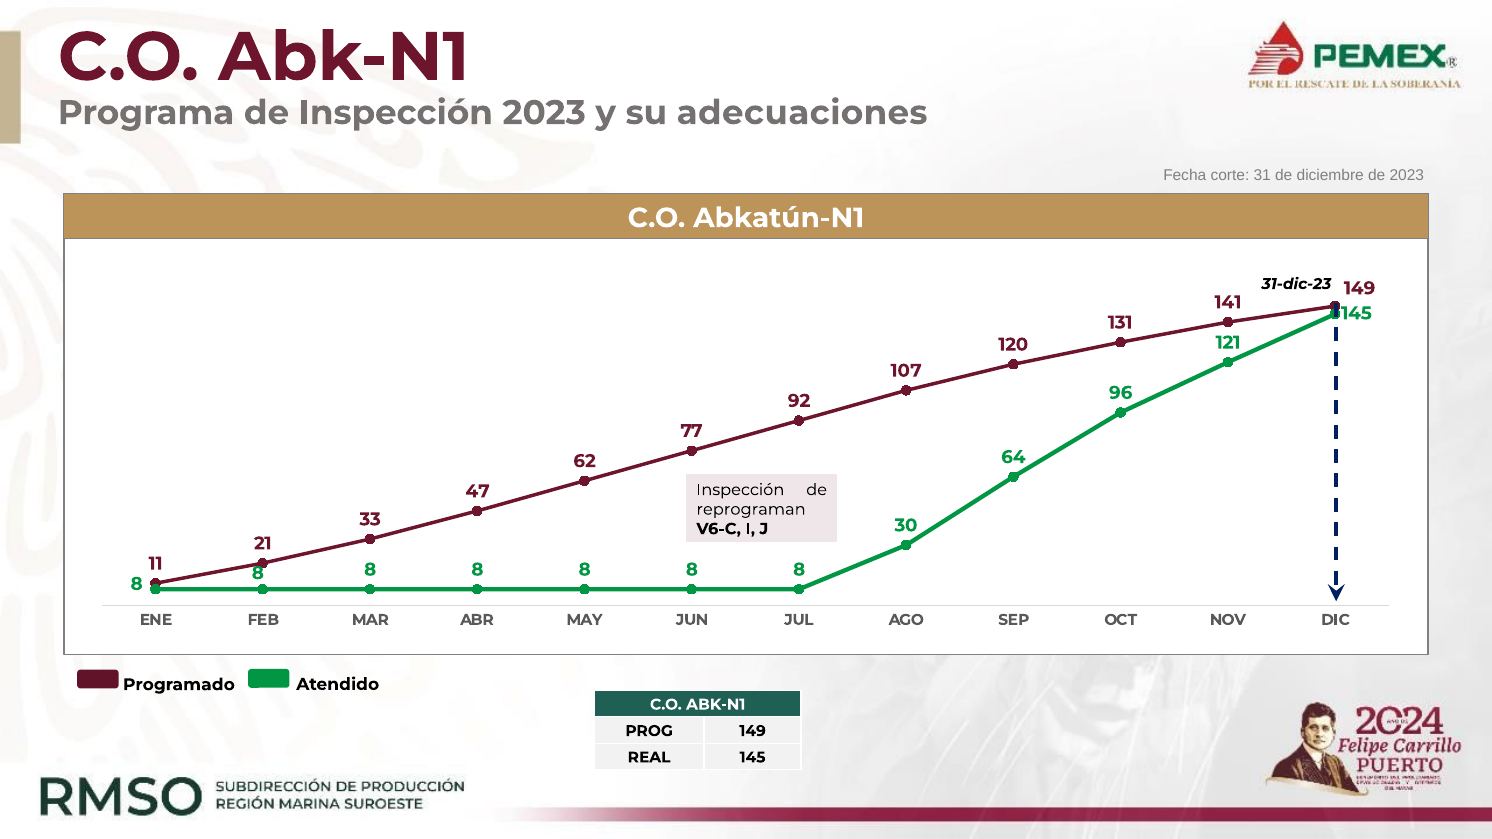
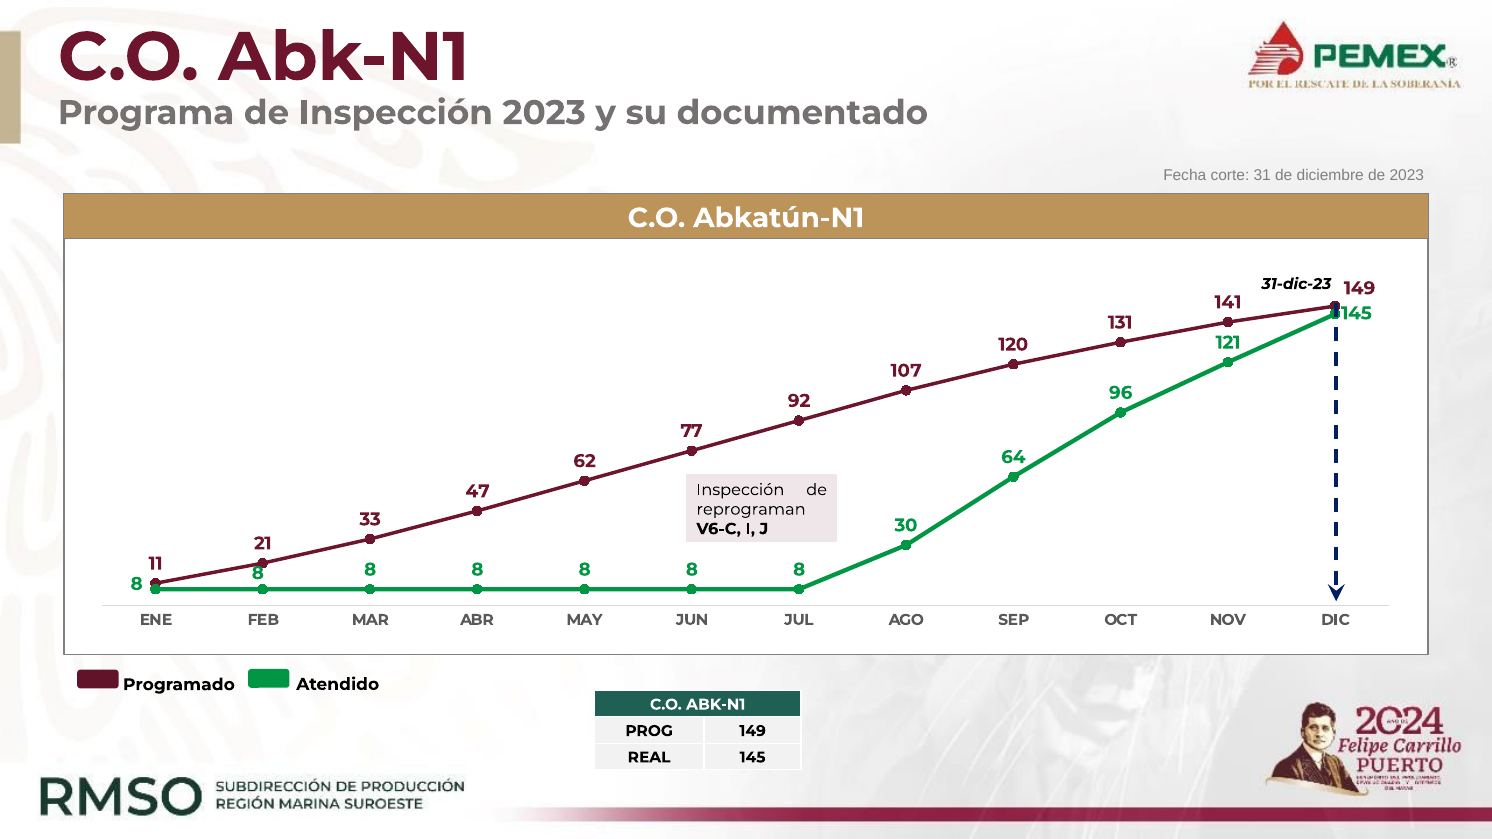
adecuaciones: adecuaciones -> documentado (802, 113)
